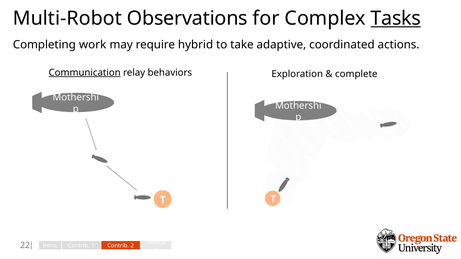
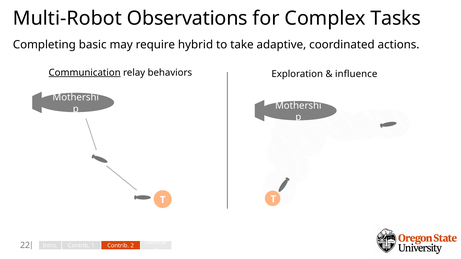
Tasks underline: present -> none (396, 18)
work: work -> basic (93, 45)
complete: complete -> influence (356, 74)
